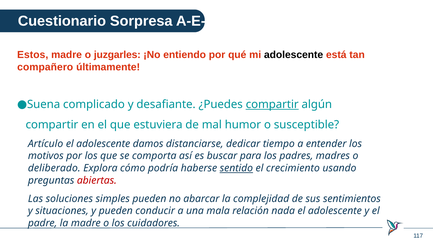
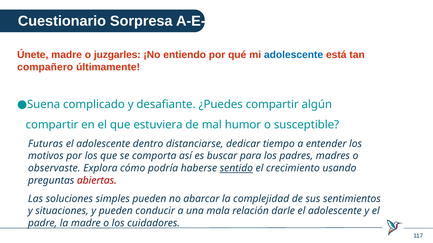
Estos: Estos -> Únete (33, 55)
adolescente colour: black -> blue (294, 55)
compartir underline: present -> none (272, 105)
Artículo: Artículo -> Futuras (46, 144)
damos: damos -> dentro (148, 144)
deliberado: deliberado -> observaste (54, 169)
nada: nada -> darle (283, 211)
